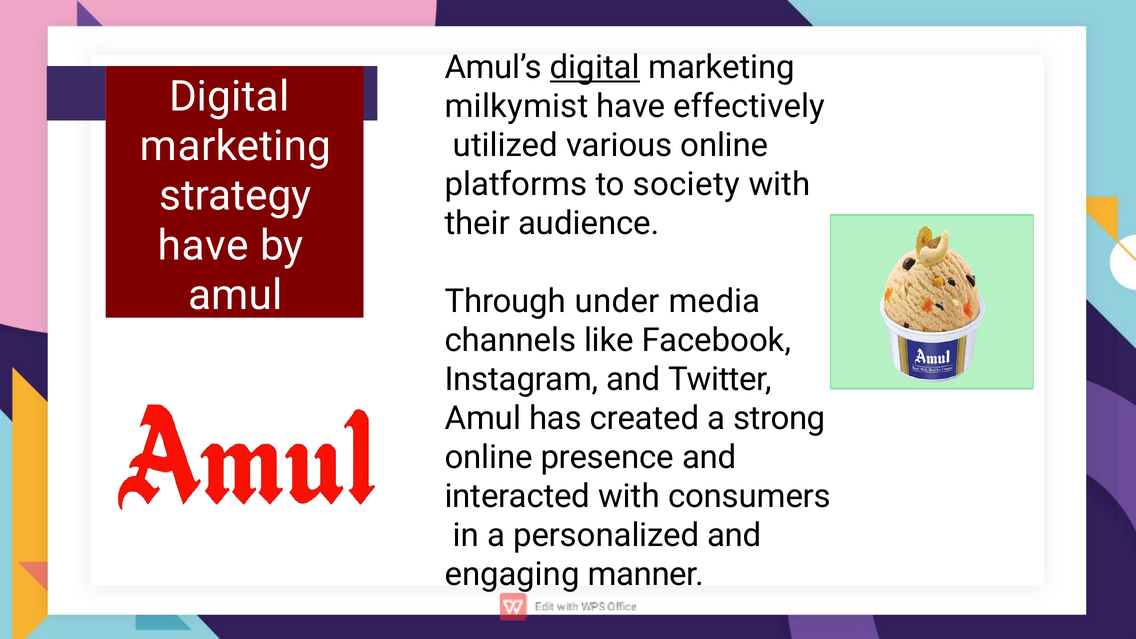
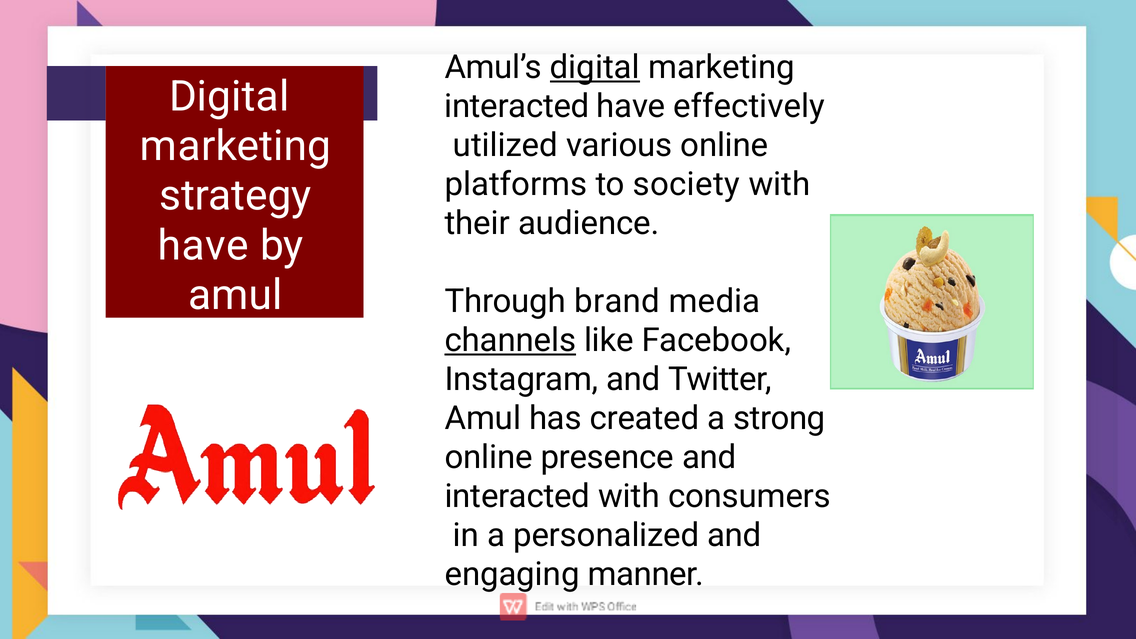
milkymist: milkymist -> interacted (517, 106)
under: under -> brand (617, 302)
channels underline: none -> present (510, 341)
